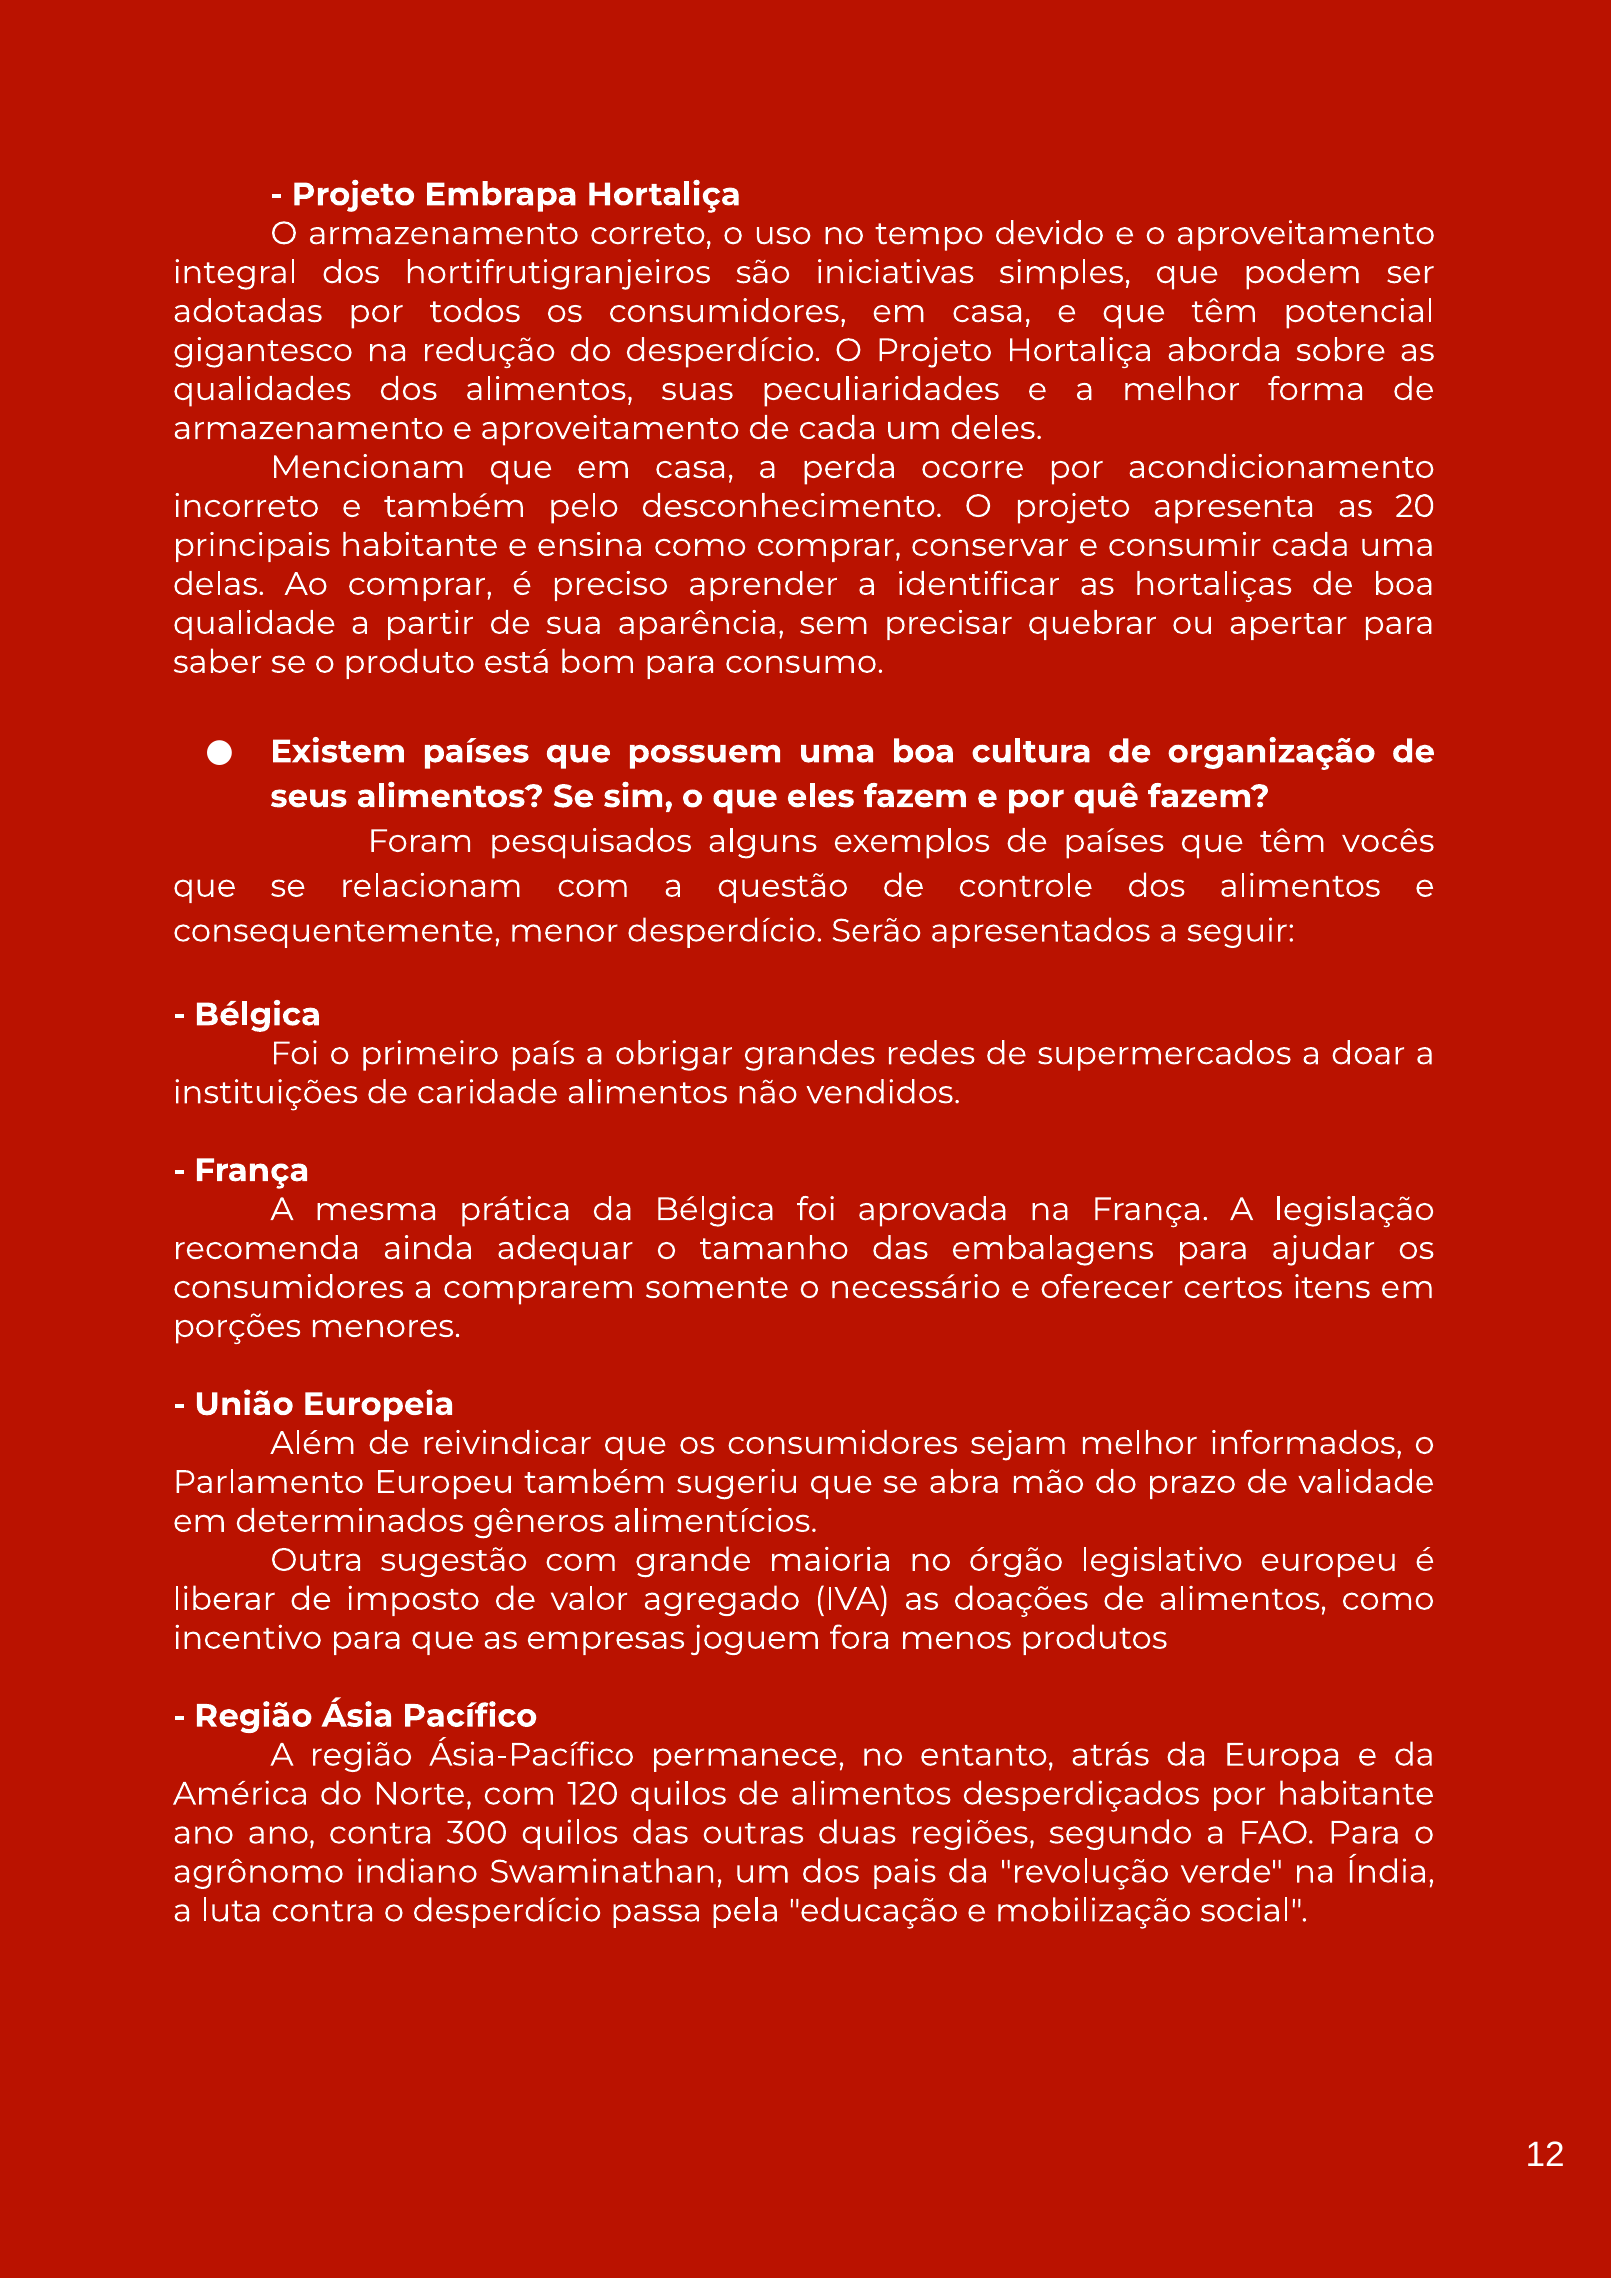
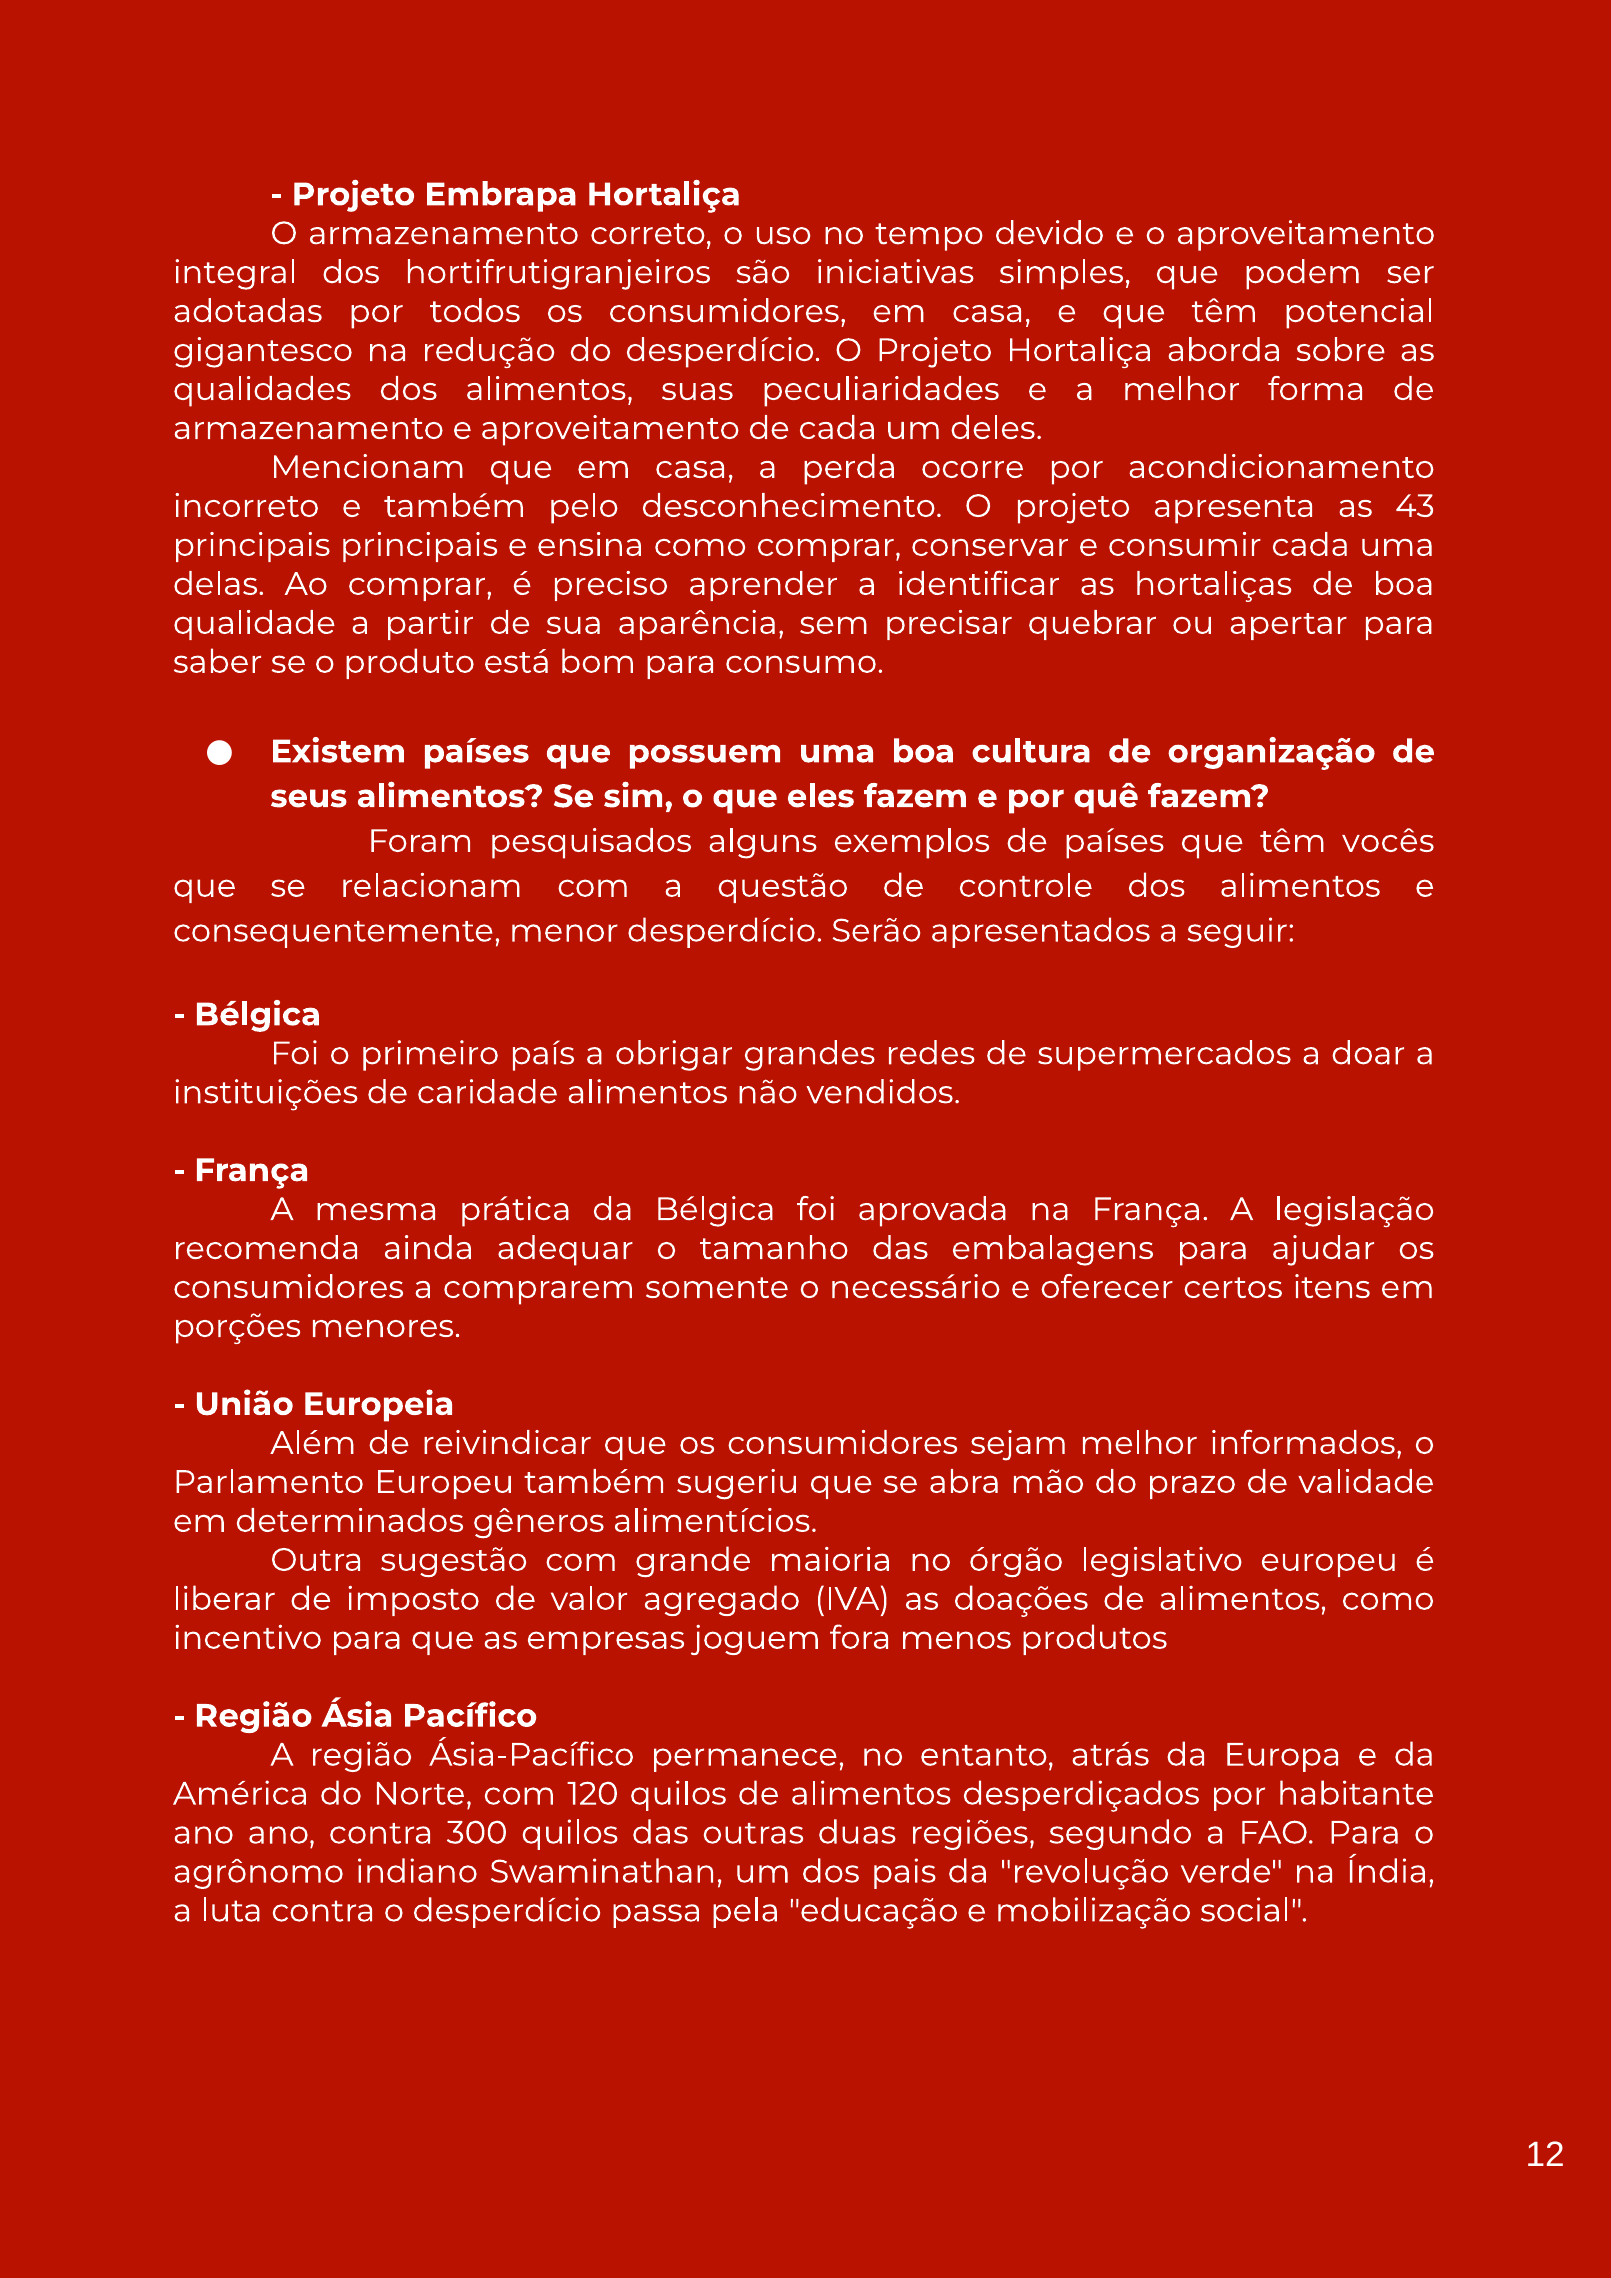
20: 20 -> 43 (1415, 506)
principais habitante: habitante -> principais (419, 545)
